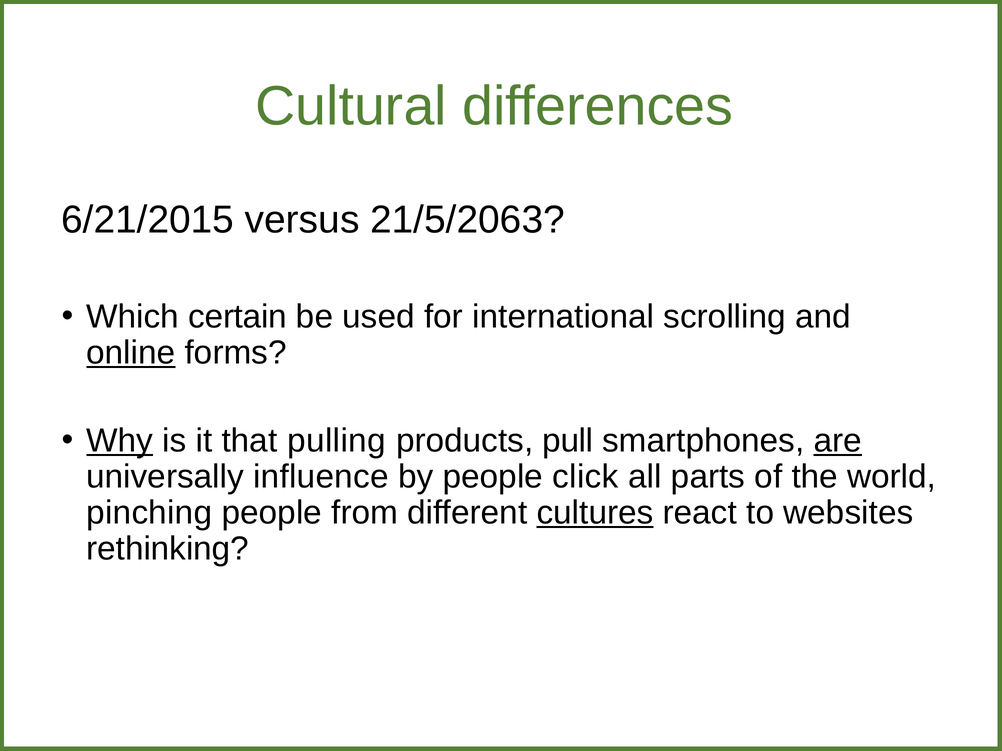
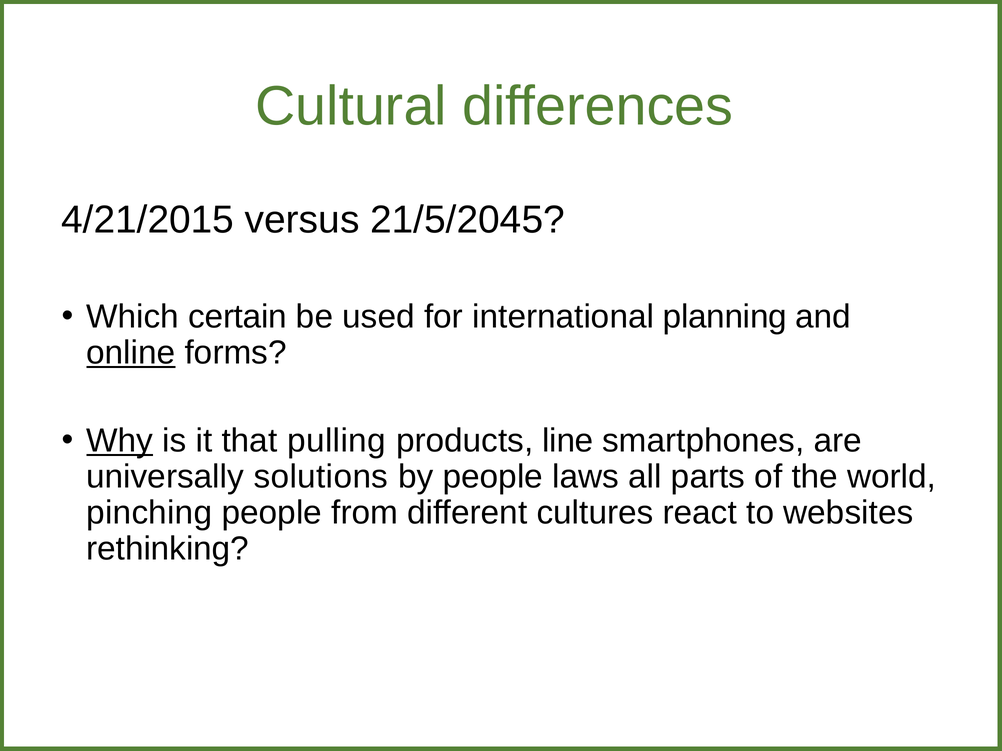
6/21/2015: 6/21/2015 -> 4/21/2015 (148, 220)
21/5/2063: 21/5/2063 -> 21/5/2045 (468, 220)
scrolling: scrolling -> planning (725, 317)
pull: pull -> line (568, 441)
are underline: present -> none (838, 441)
influence: influence -> solutions (321, 477)
click: click -> laws (586, 477)
cultures underline: present -> none (595, 513)
